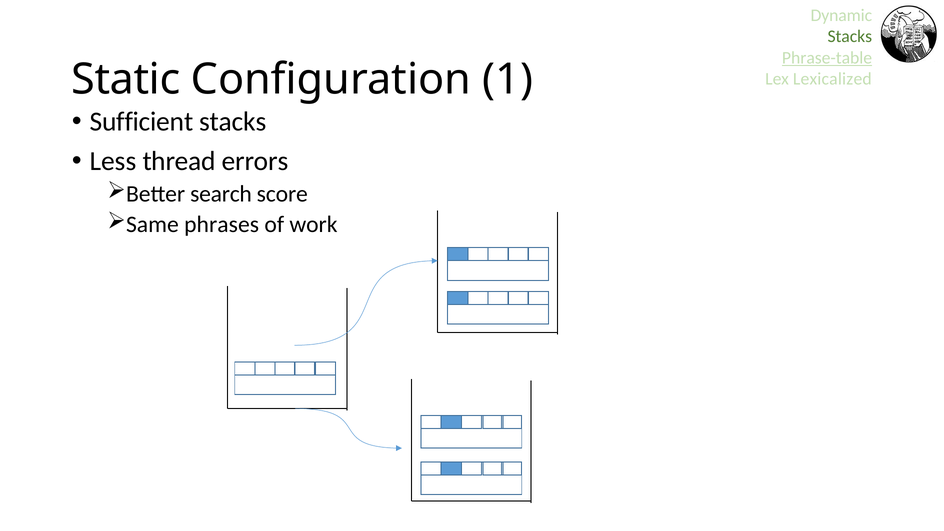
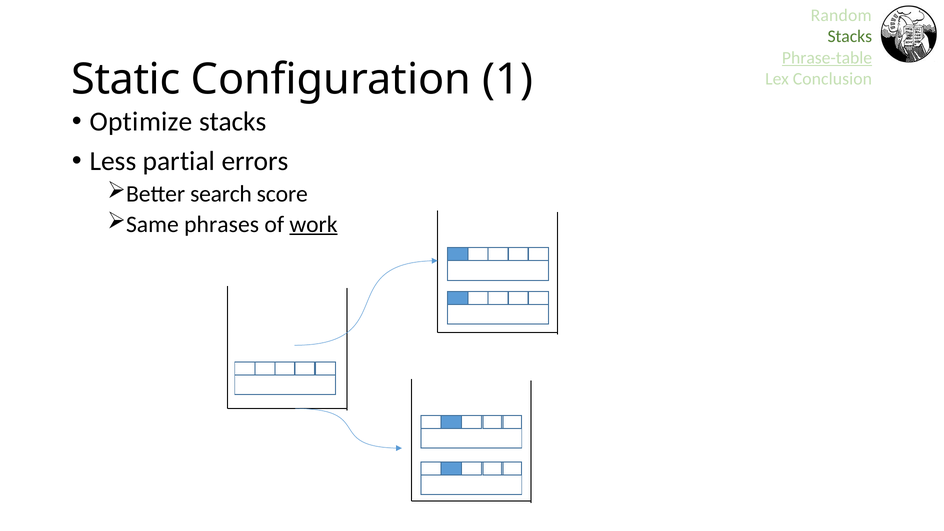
Dynamic: Dynamic -> Random (841, 15)
Lexicalized: Lexicalized -> Conclusion (832, 79)
Sufficient: Sufficient -> Optimize (141, 122)
thread: thread -> partial (179, 161)
work underline: none -> present (313, 224)
